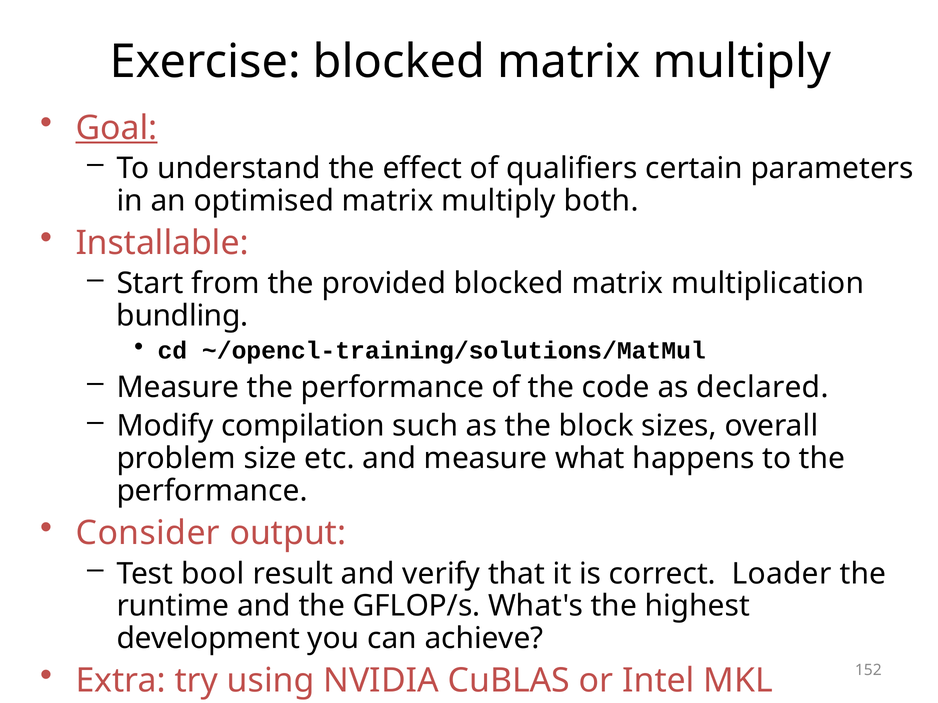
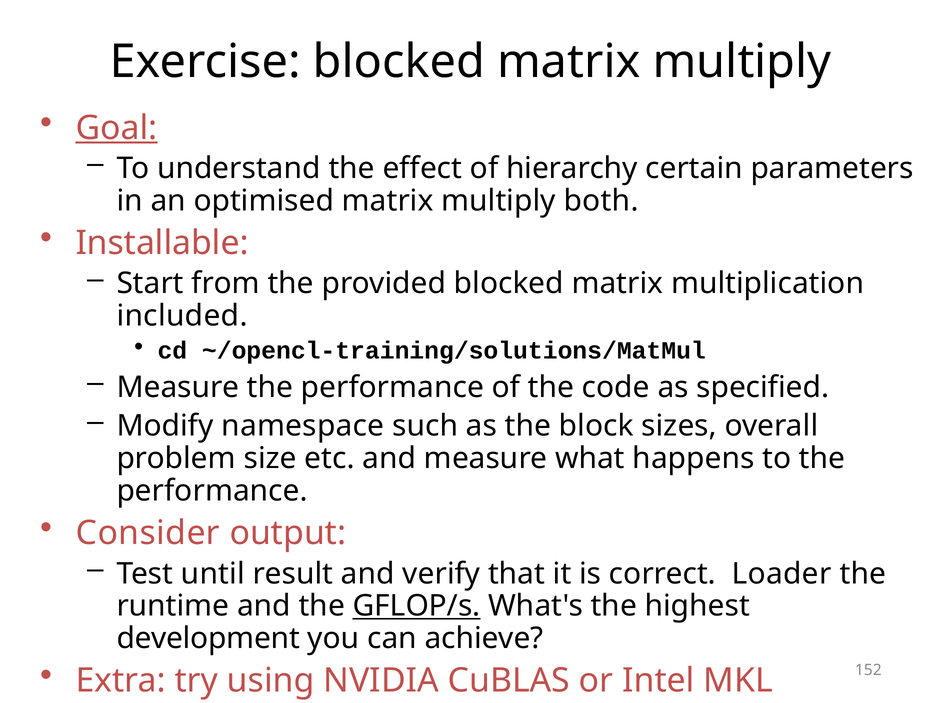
qualifiers: qualifiers -> hierarchy (572, 168)
bundling: bundling -> included (182, 316)
declared: declared -> specified (763, 387)
compilation: compilation -> namespace (303, 426)
bool: bool -> until (213, 574)
GFLOP/s underline: none -> present (417, 606)
